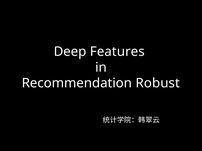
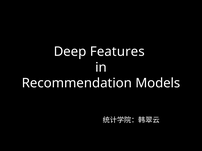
Robust: Robust -> Models (158, 83)
